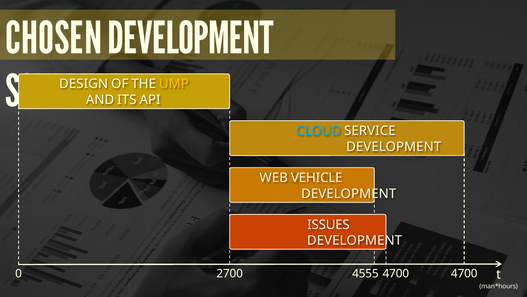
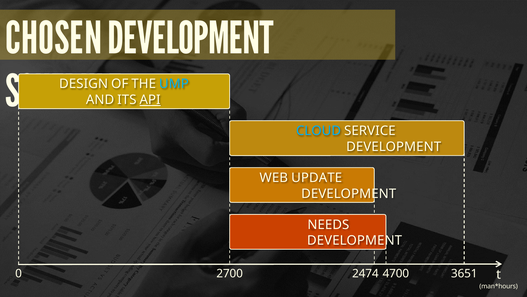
UMP colour: yellow -> light blue (174, 84)
API underline: none -> present (150, 100)
VEHICLE: VEHICLE -> UPDATE (317, 177)
ISSUES: ISSUES -> NEEDS (328, 224)
4555: 4555 -> 2474 (365, 273)
2700 4700: 4700 -> 3651 (464, 273)
